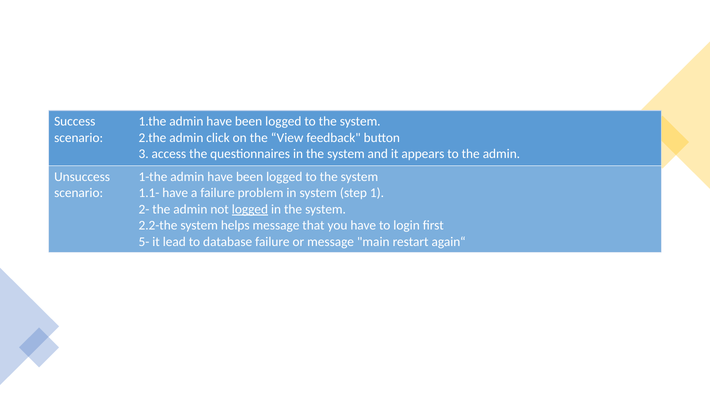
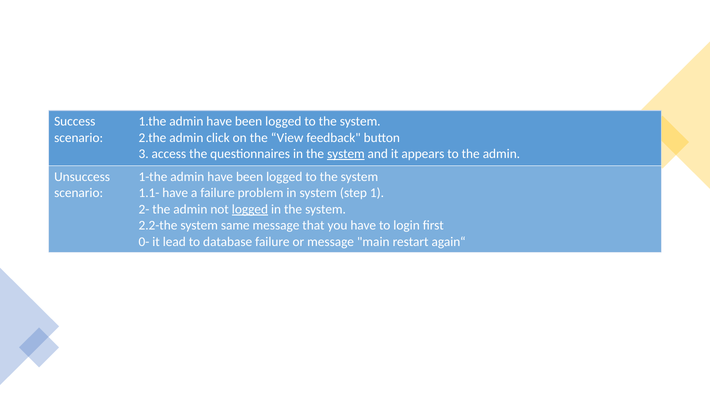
system underline: none -> present (346, 154)
helps: helps -> same (235, 226)
5-: 5- -> 0- (144, 242)
